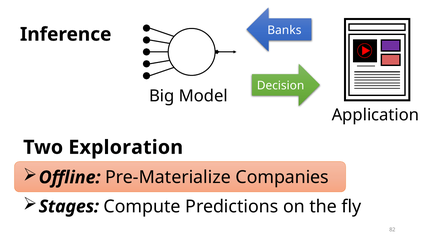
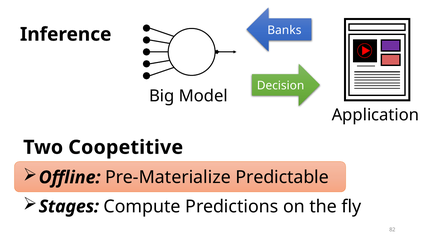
Exploration: Exploration -> Coopetitive (126, 147)
Companies: Companies -> Predictable (282, 177)
